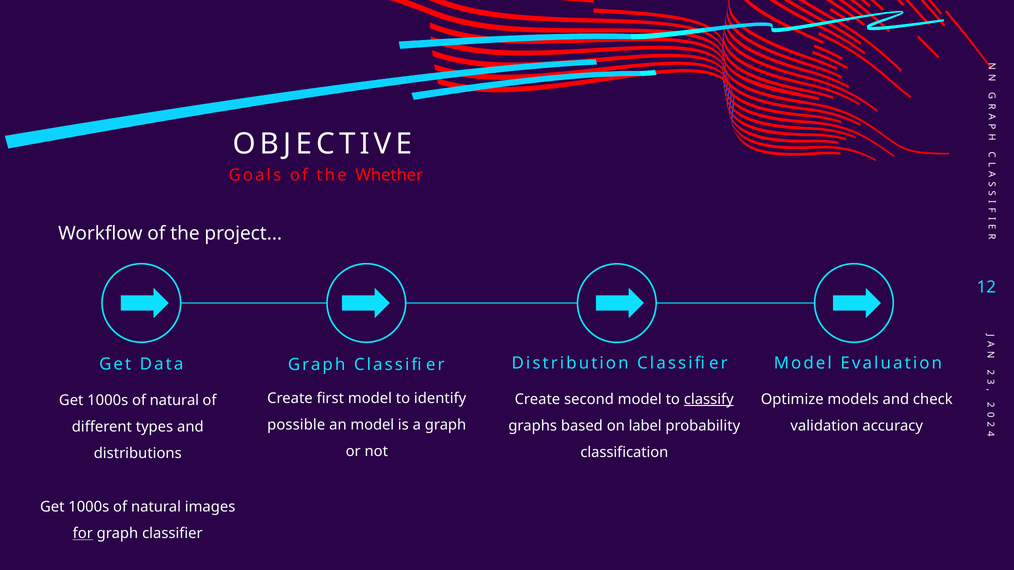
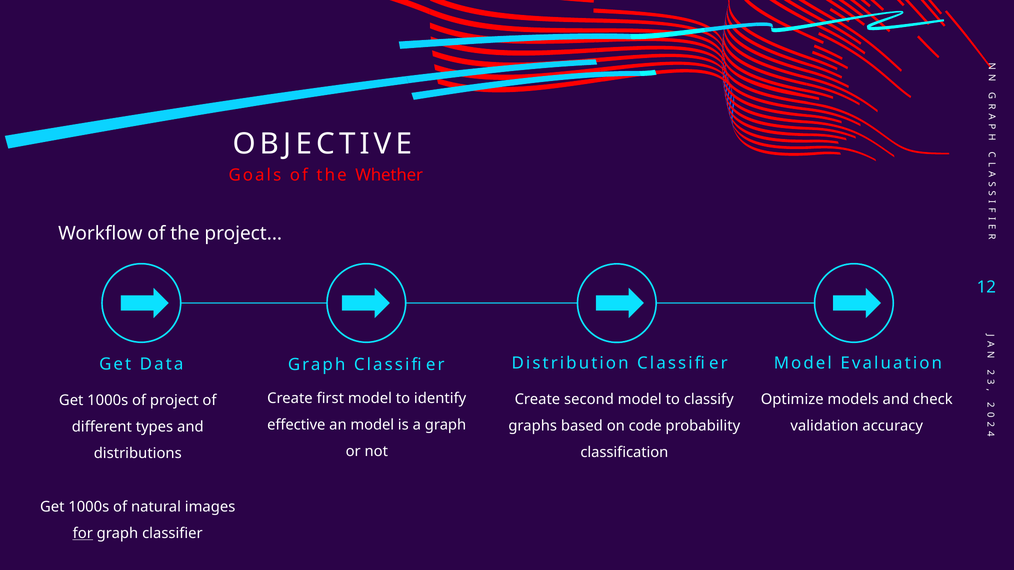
classify underline: present -> none (709, 400)
natural: natural -> project (174, 401)
possible: possible -> effective (296, 425)
label: label -> code (645, 426)
